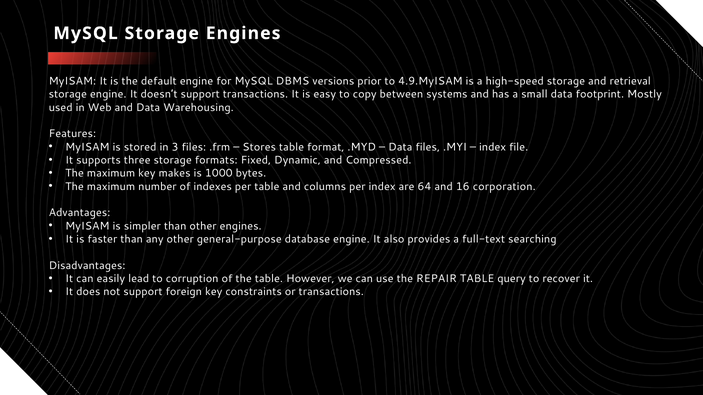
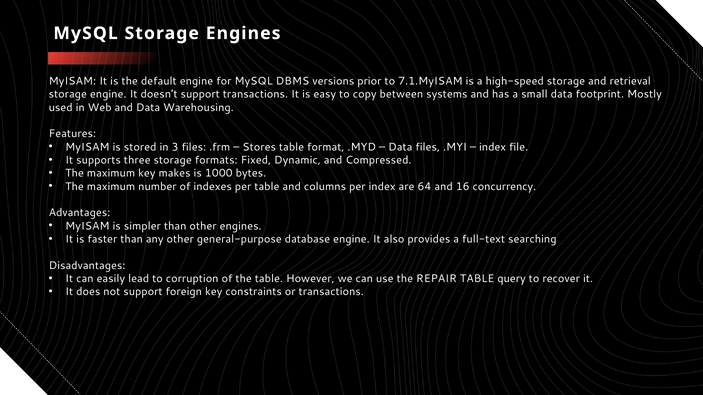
4.9.MyISAM: 4.9.MyISAM -> 7.1.MyISAM (430, 81)
corporation: corporation -> concurrency (504, 187)
